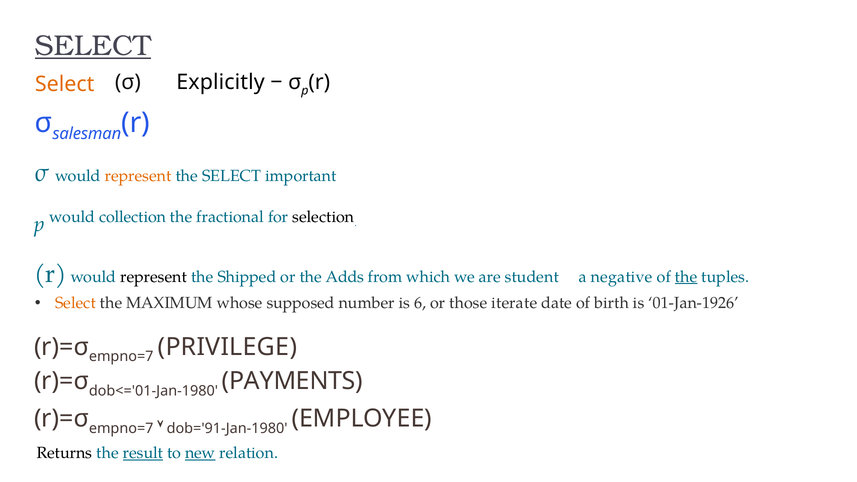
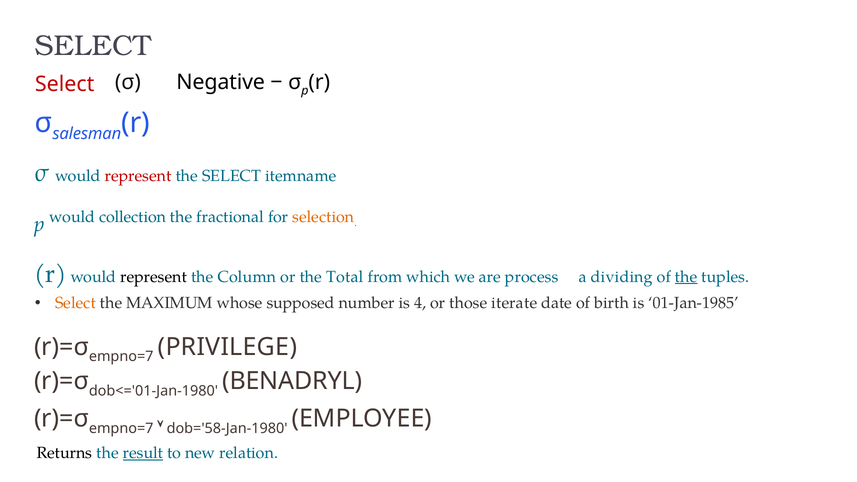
SELECT underline: present -> none (93, 46)
Select colour: orange -> red (65, 84)
Explicitly: Explicitly -> Negative (221, 82)
represent colour: orange -> red (138, 176)
important: important -> itemname (301, 176)
selection colour: black -> orange (323, 217)
Shipped: Shipped -> Column (247, 277)
Adds: Adds -> Total (345, 277)
student: student -> process (532, 277)
negative: negative -> dividing (622, 277)
6: 6 -> 4 (420, 303)
01-Jan-1926: 01-Jan-1926 -> 01-Jan-1985 (694, 303)
PAYMENTS: PAYMENTS -> BENADRYL (292, 381)
dob='91-Jan-1980: dob='91-Jan-1980 -> dob='58-Jan-1980 (227, 429)
new underline: present -> none (200, 453)
